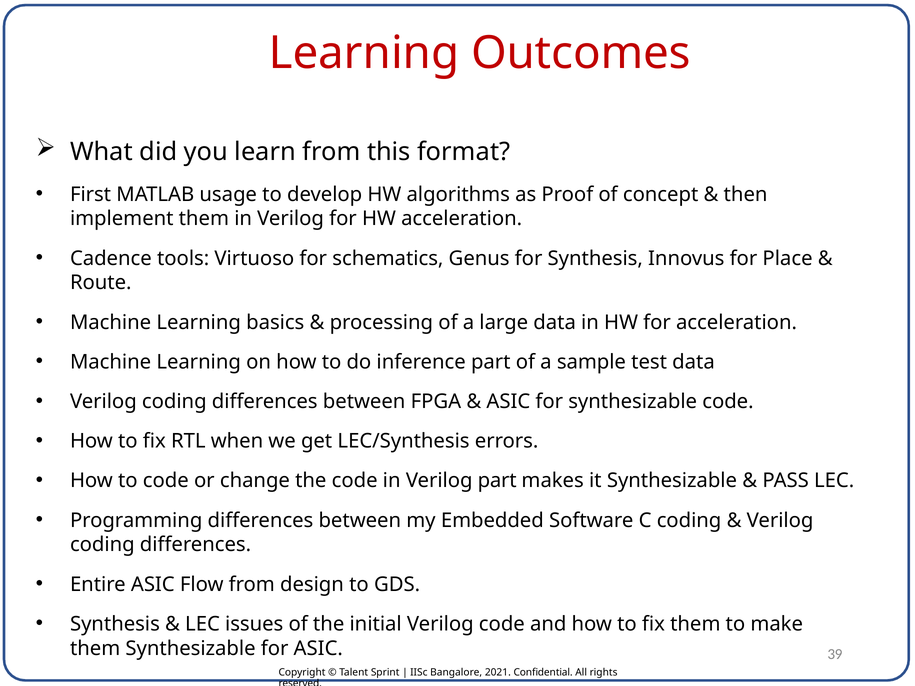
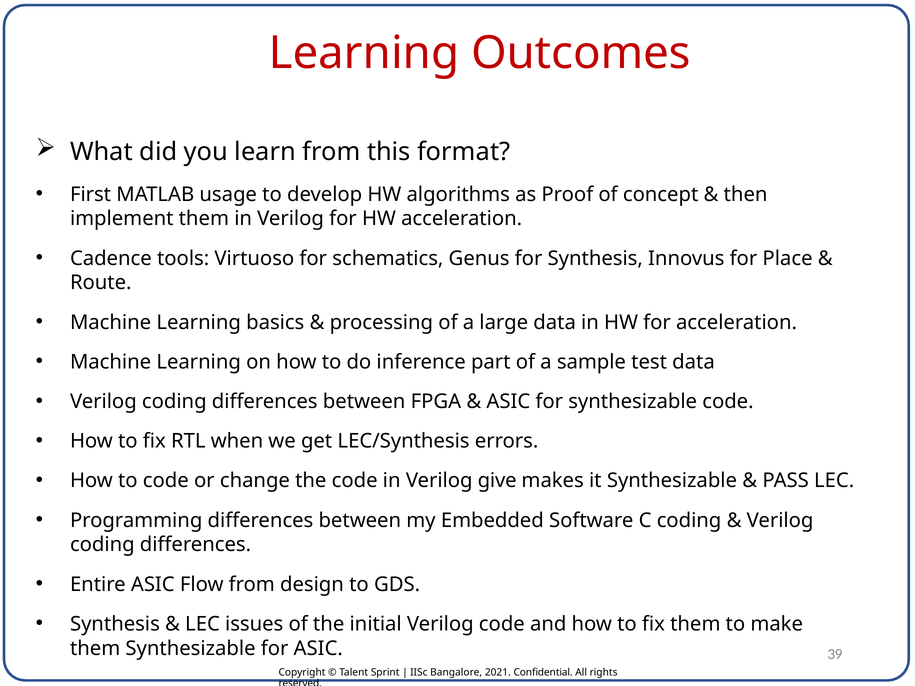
Verilog part: part -> give (497, 481)
